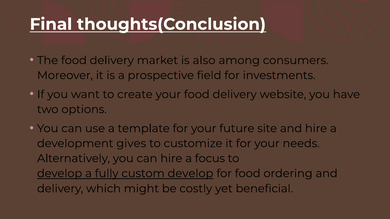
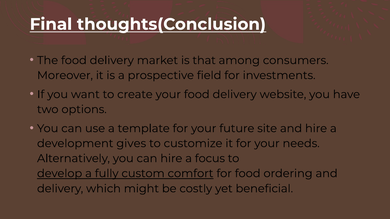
also: also -> that (204, 60)
custom develop: develop -> comfort (191, 174)
